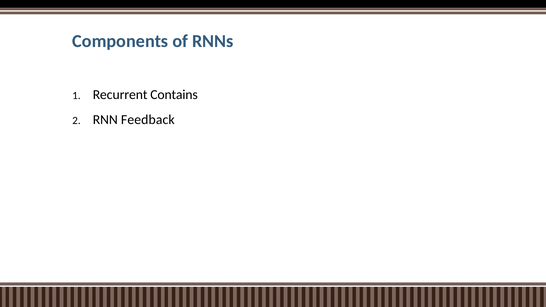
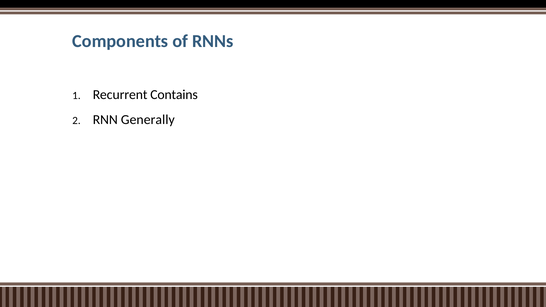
Feedback: Feedback -> Generally (148, 120)
